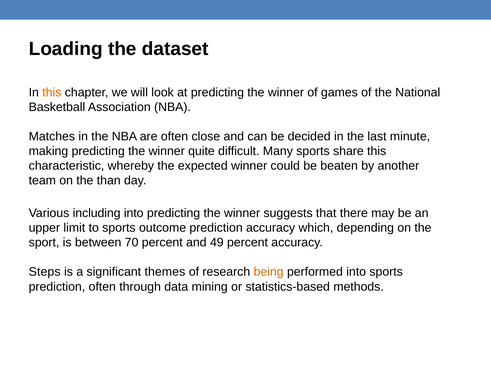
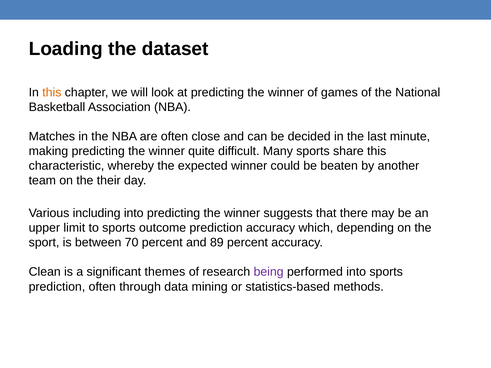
than: than -> their (109, 181)
49: 49 -> 89 (217, 243)
Steps: Steps -> Clean (45, 272)
being colour: orange -> purple (269, 272)
